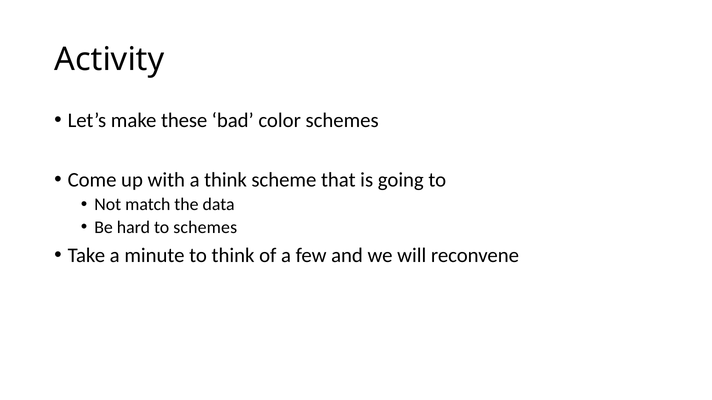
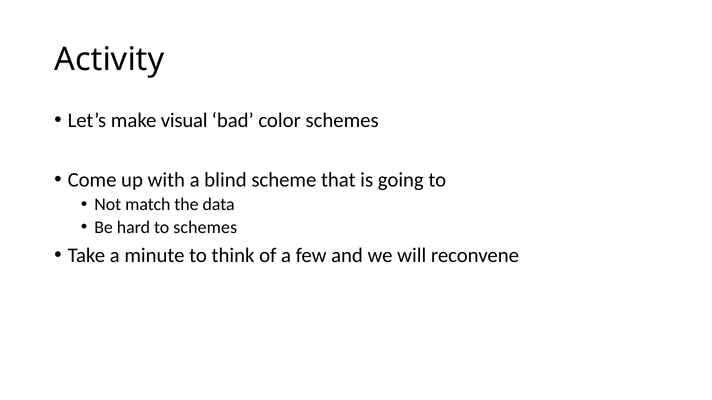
these: these -> visual (184, 120)
a think: think -> blind (225, 180)
